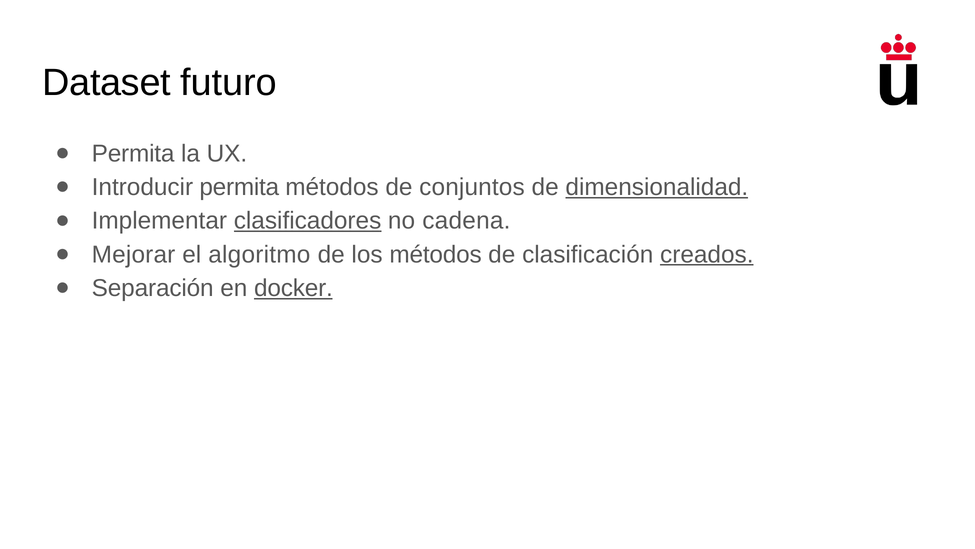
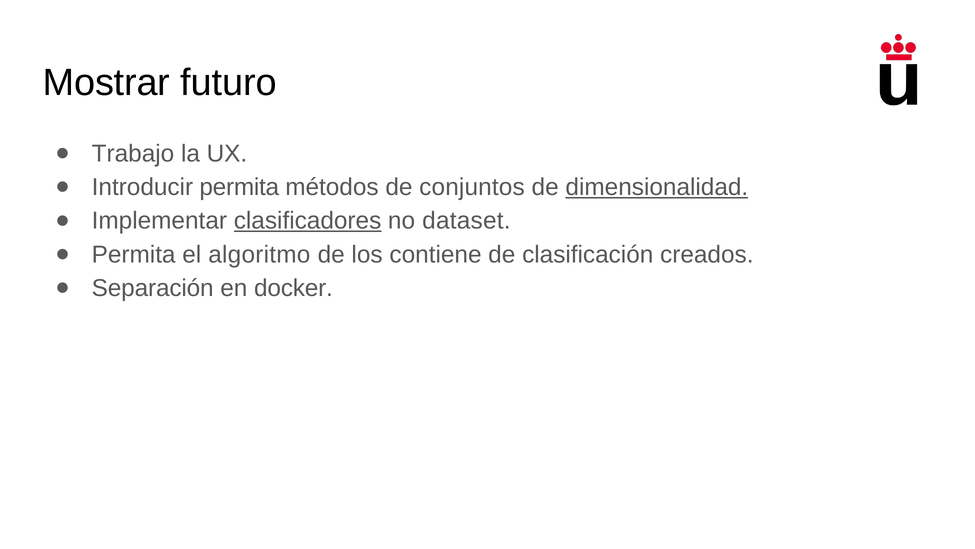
Dataset: Dataset -> Mostrar (107, 83)
Permita: Permita -> Trabajo (133, 153)
cadena: cadena -> dataset (466, 221)
Mejorar: Mejorar -> Permita (134, 254)
los métodos: métodos -> contiene (436, 254)
creados underline: present -> none (707, 254)
docker underline: present -> none (293, 288)
